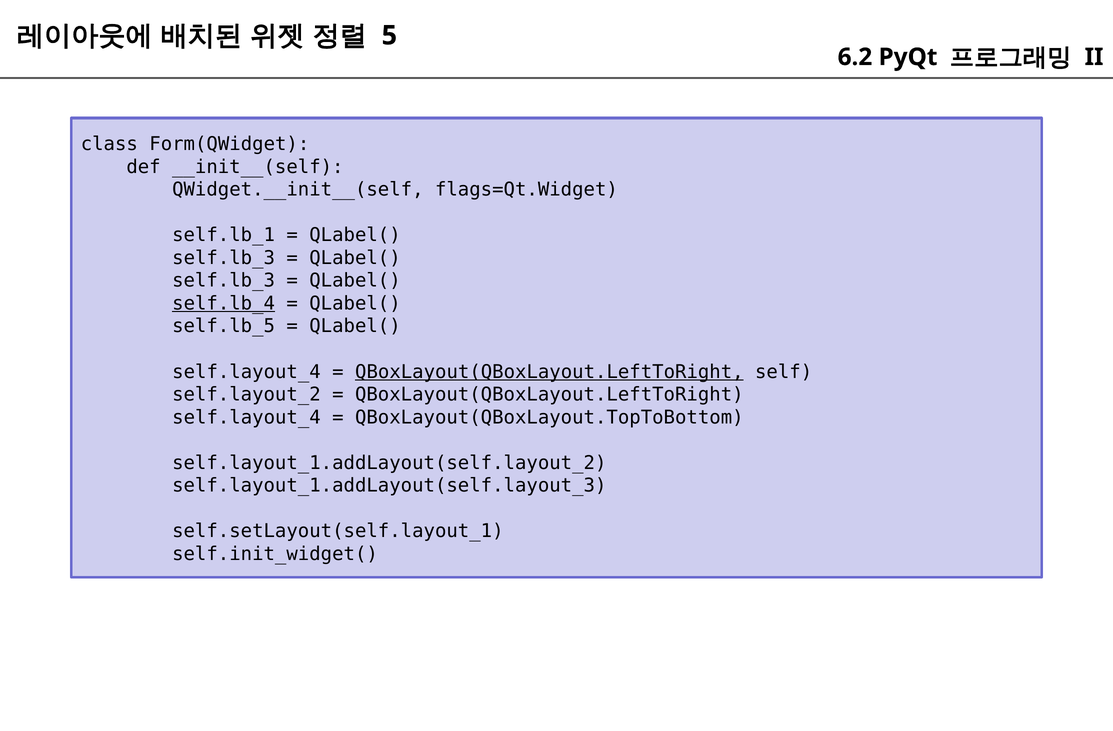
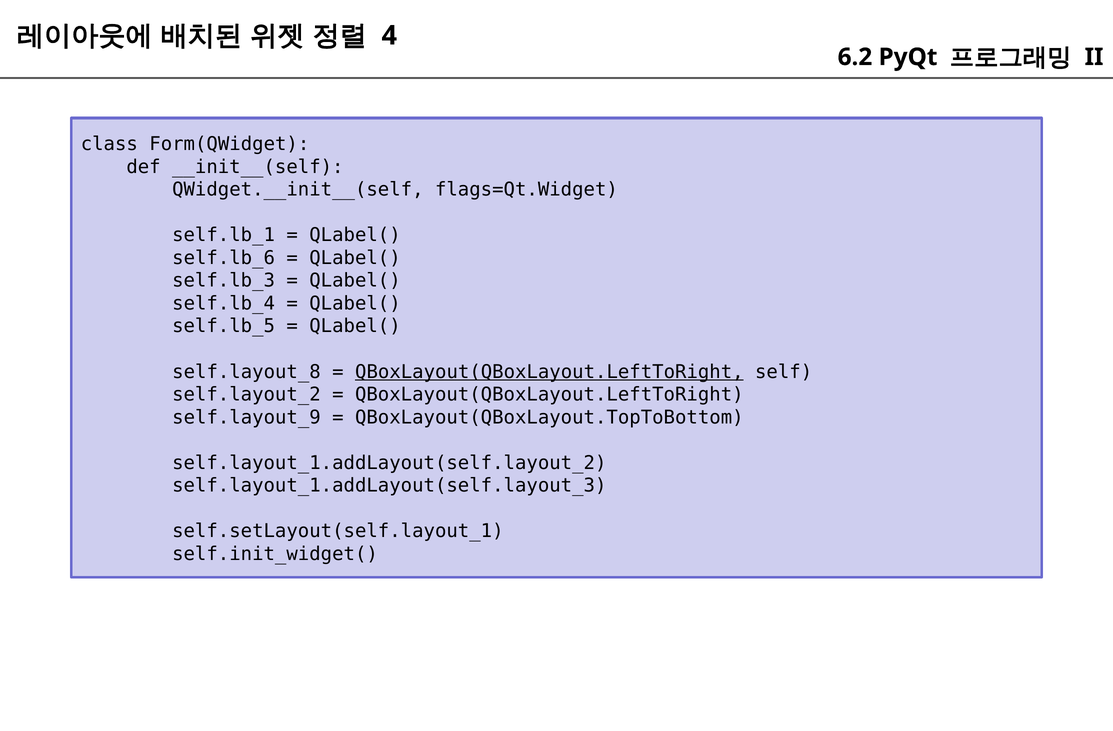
5: 5 -> 4 (389, 35)
self.lb_3: self.lb_3 -> self.lb_6 (224, 258)
self.lb_4 underline: present -> none (224, 304)
self.layout_4: self.layout_4 -> self.layout_8 (246, 372)
self.layout_4: self.layout_4 -> self.layout_9 (246, 417)
